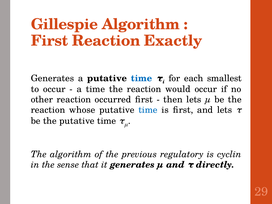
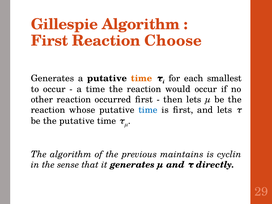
Exactly: Exactly -> Choose (173, 41)
time colour: blue -> orange (142, 78)
regulatory: regulatory -> maintains (182, 154)
